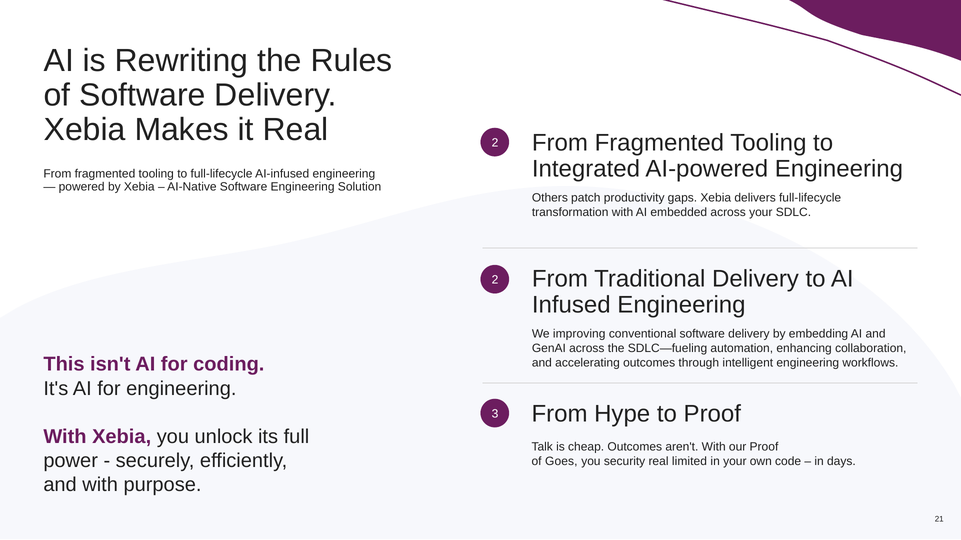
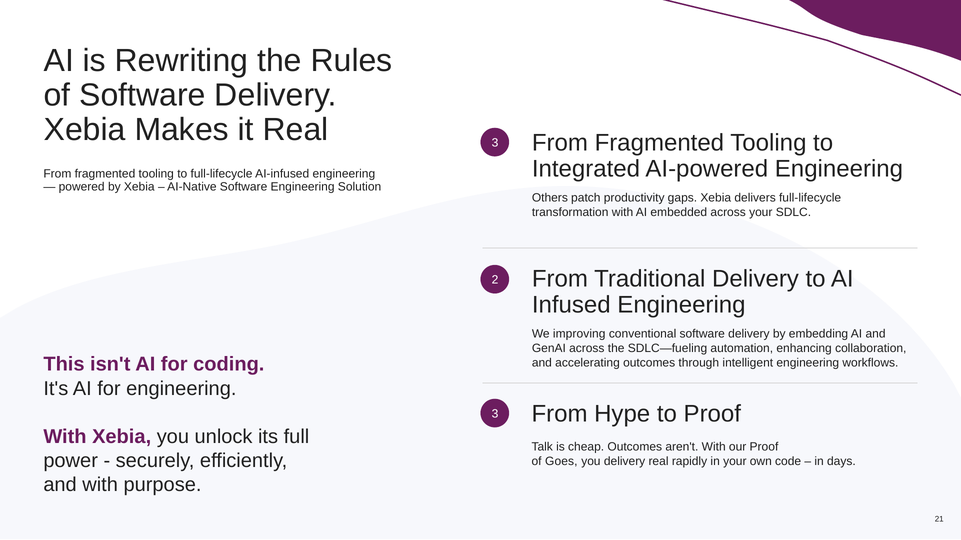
Real 2: 2 -> 3 (495, 143)
you security: security -> delivery (625, 462)
limited: limited -> rapidly (690, 462)
